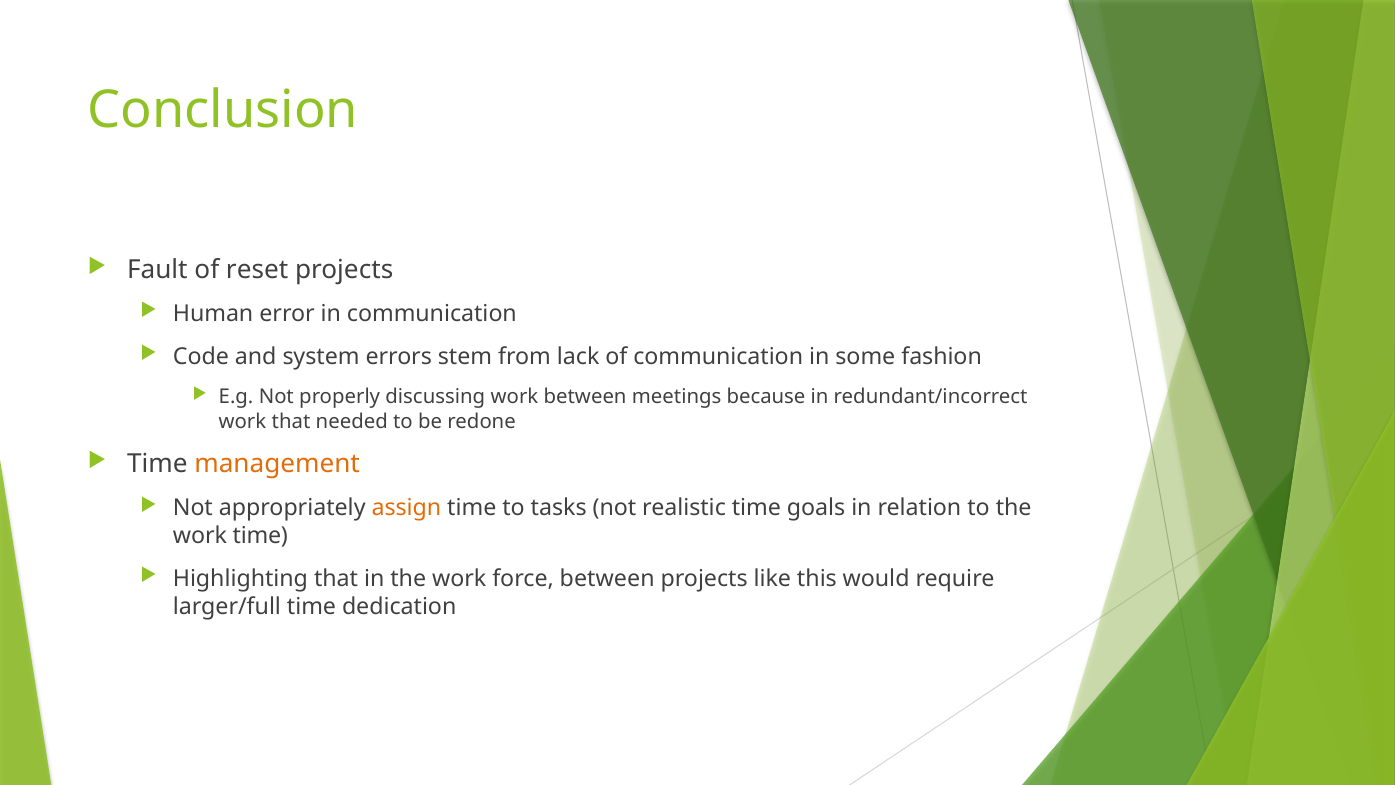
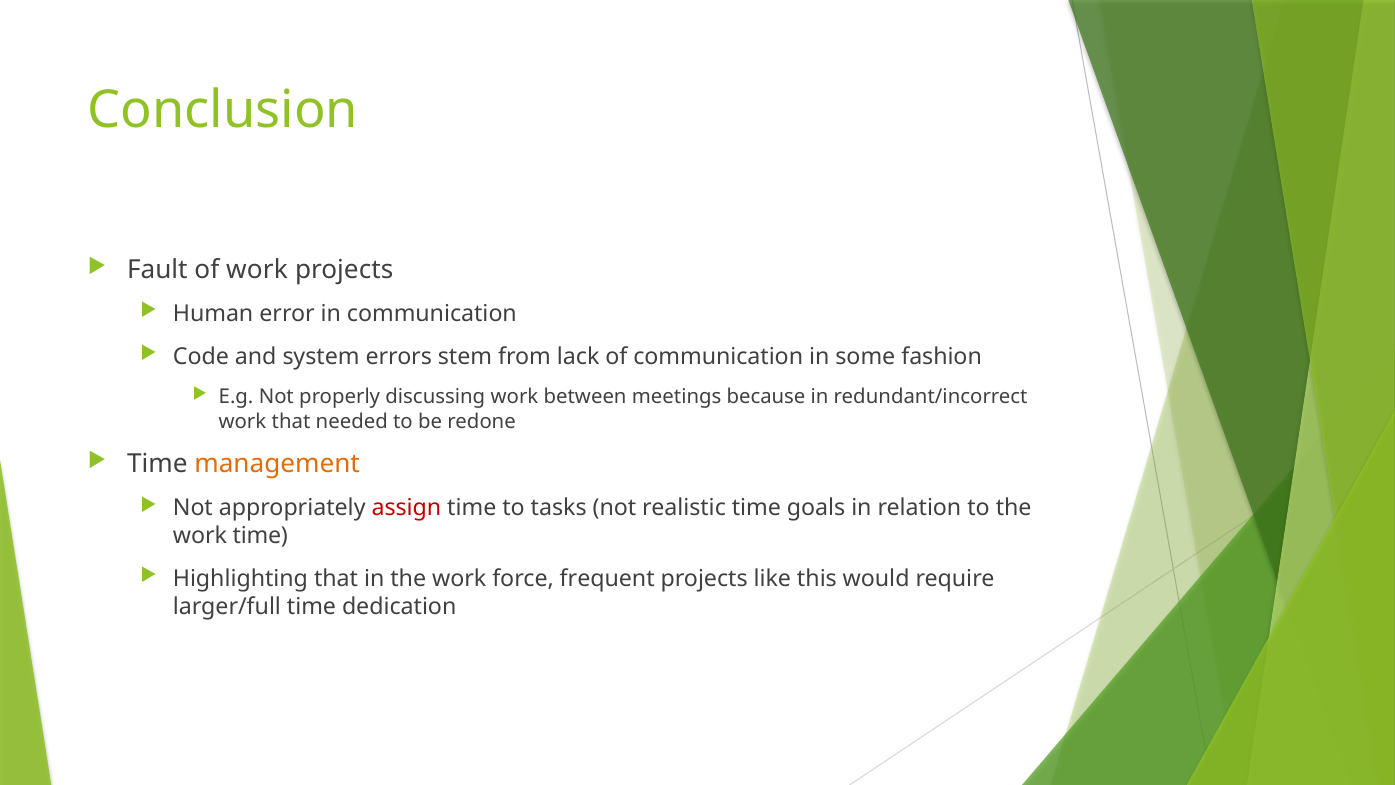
of reset: reset -> work (257, 270)
assign colour: orange -> red (406, 508)
force between: between -> frequent (607, 578)
